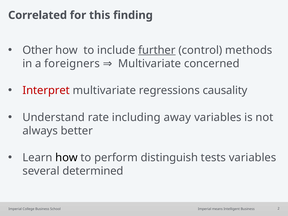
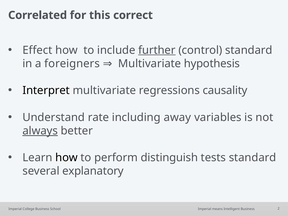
finding: finding -> correct (133, 15)
Other: Other -> Effect (37, 50)
control methods: methods -> standard (249, 50)
concerned: concerned -> hypothesis (212, 64)
Interpret colour: red -> black (46, 90)
always underline: none -> present (40, 131)
tests variables: variables -> standard (253, 158)
determined: determined -> explanatory (93, 171)
